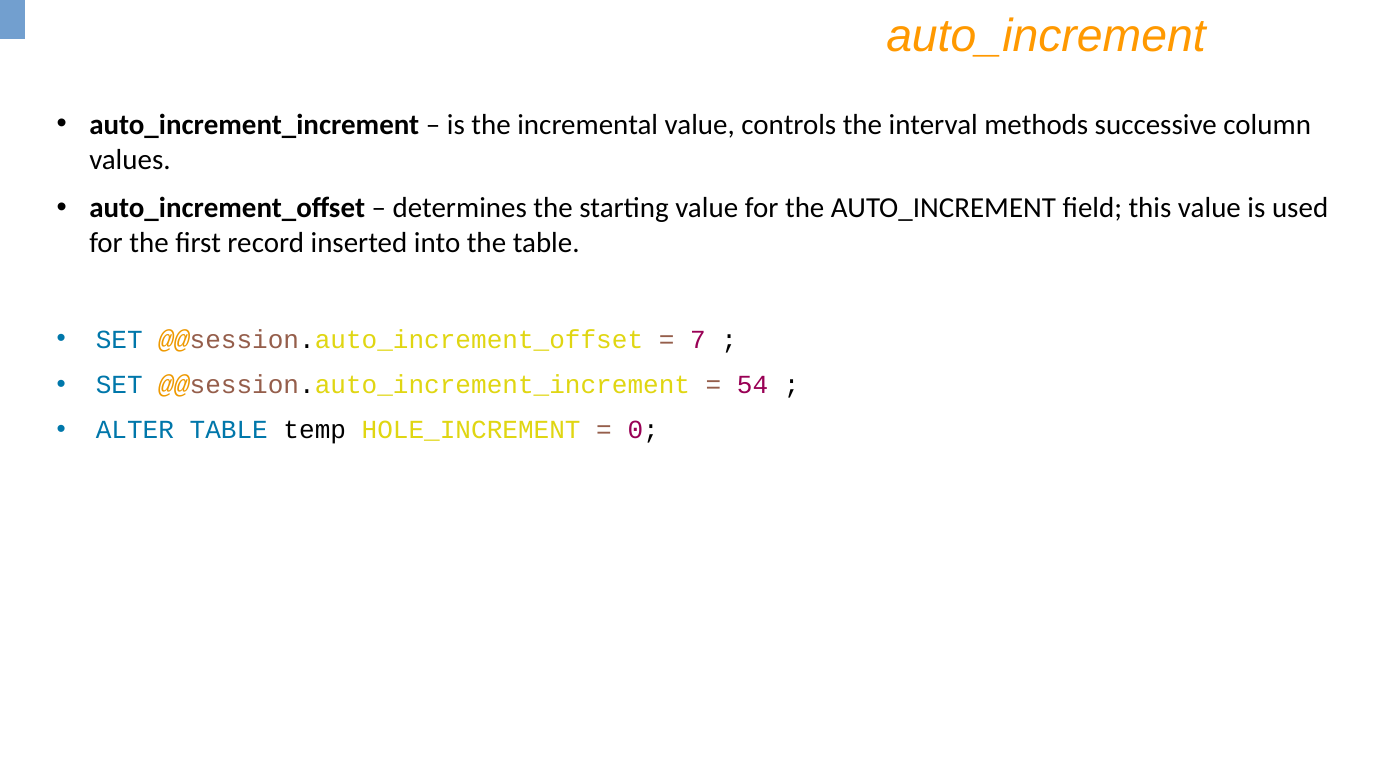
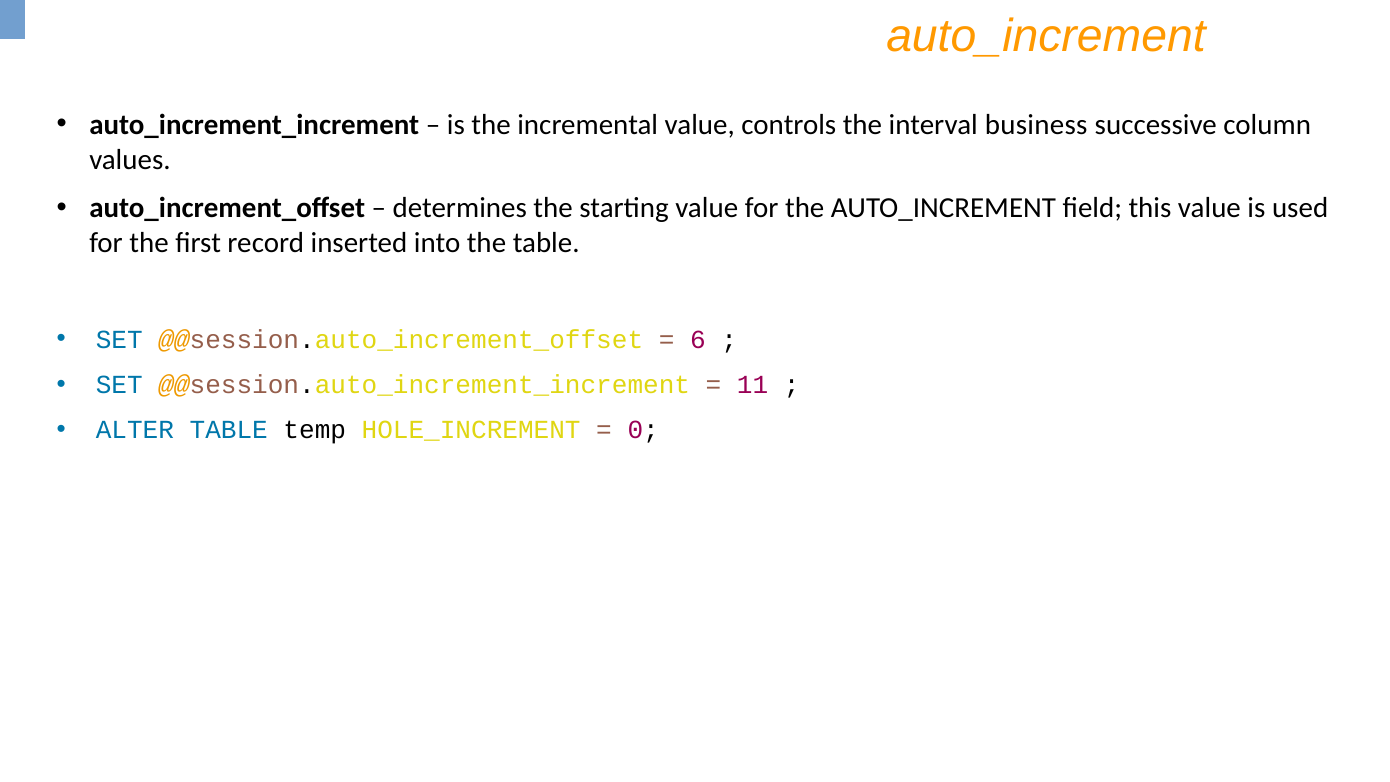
methods: methods -> business (1036, 125)
7: 7 -> 6 (698, 340)
54: 54 -> 11 (753, 385)
